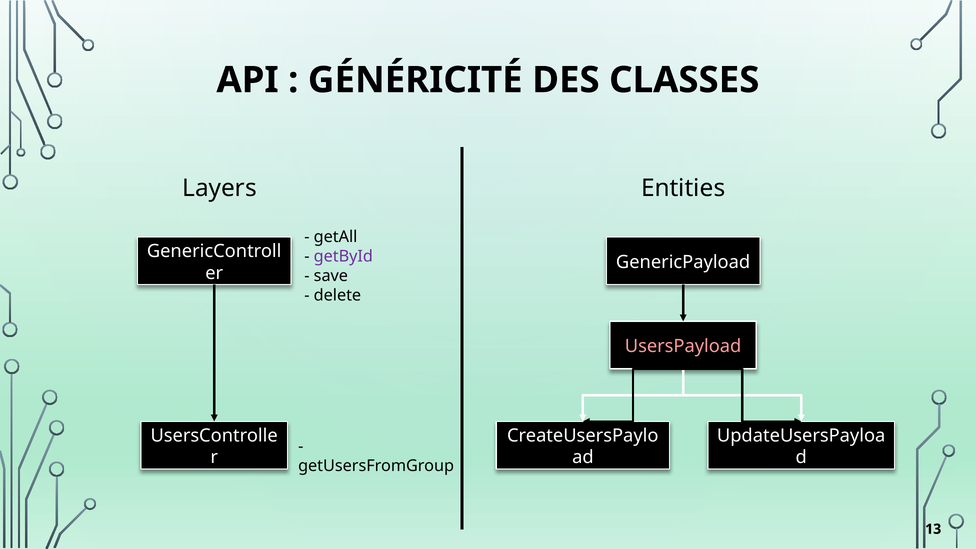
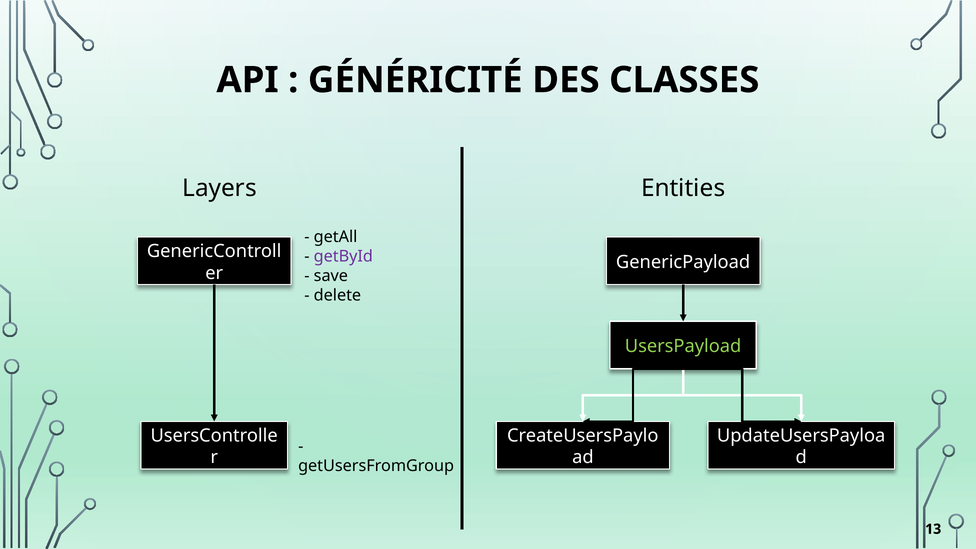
UsersPayload colour: pink -> light green (683, 346)
